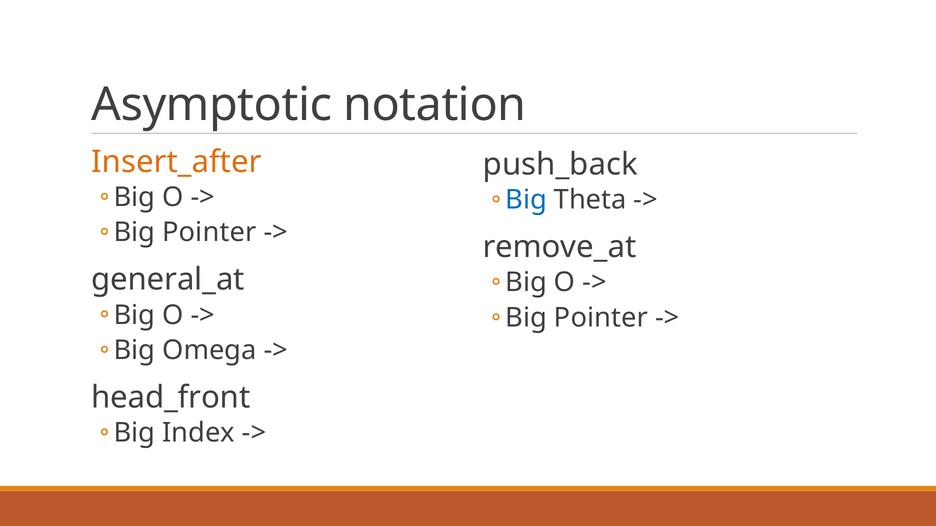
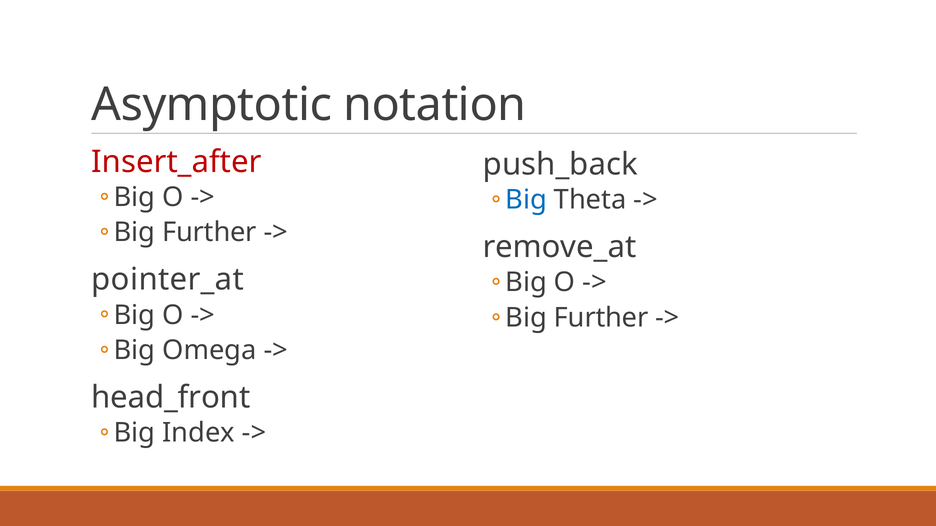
Insert_after colour: orange -> red (176, 162)
Pointer: Pointer -> Further (209, 233)
general_at: general_at -> pointer_at (168, 280)
Pointer: Pointer -> Further (601, 318)
